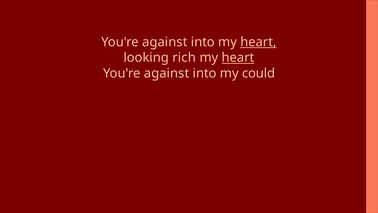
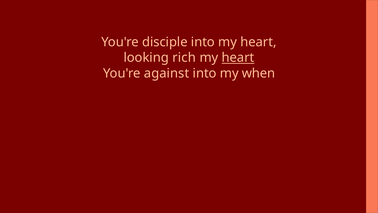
against: against -> disciple (165, 42)
heart underline: present -> none (258, 42)
could: could -> when (259, 73)
